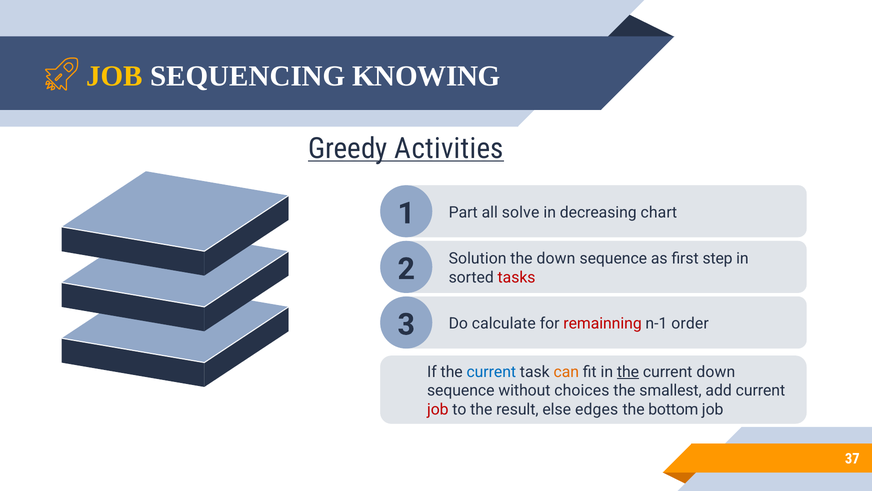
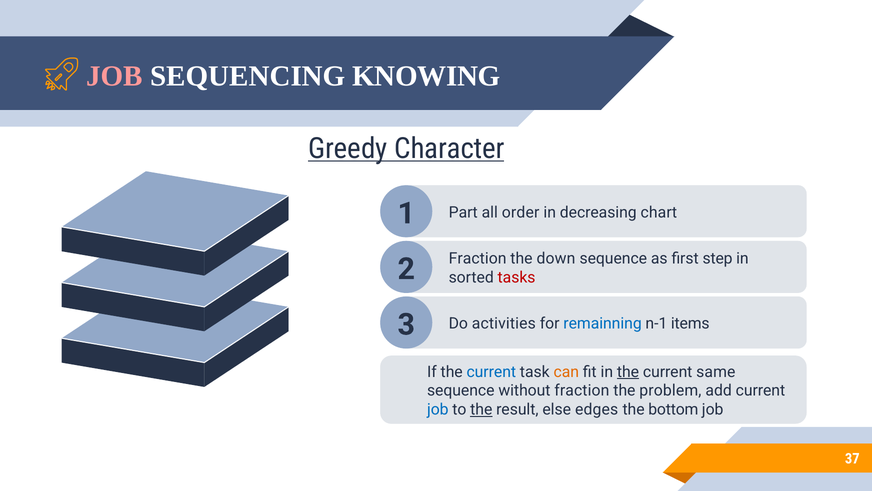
JOB colour: yellow -> pink (115, 76)
Activities: Activities -> Character (449, 148)
solve: solve -> order (521, 212)
Solution: Solution -> Fraction (478, 258)
calculate: calculate -> activities (504, 323)
remainning colour: red -> blue (603, 323)
order: order -> items (690, 323)
current down: down -> same (716, 371)
without choices: choices -> fraction (582, 390)
smallest: smallest -> problem (670, 390)
job colour: red -> blue (438, 409)
the underline: none -> present (481, 409)
